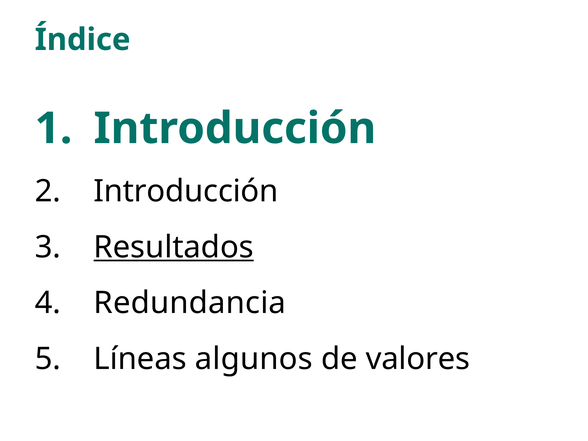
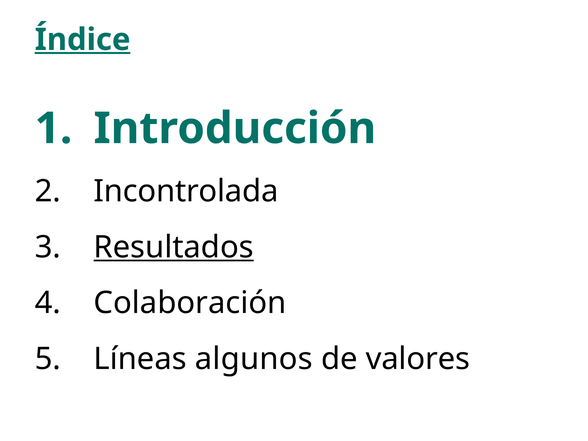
Índice underline: none -> present (83, 40)
Introducción: Introducción -> Incontrolada (186, 191)
Redundancia: Redundancia -> Colaboración (190, 303)
